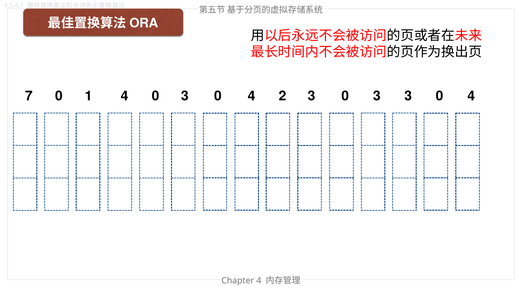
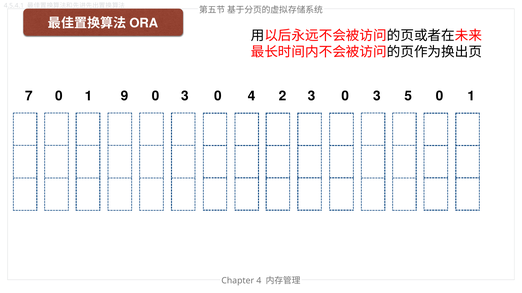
1 4: 4 -> 9 (124, 96)
4 3: 3 -> 5 (408, 96)
4: 4 -> 1 (471, 96)
